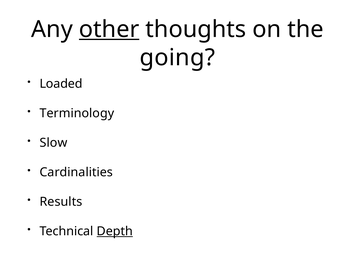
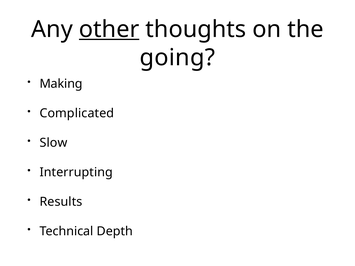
Loaded: Loaded -> Making (61, 84)
Terminology: Terminology -> Complicated (77, 113)
Cardinalities: Cardinalities -> Interrupting (76, 173)
Depth underline: present -> none (115, 232)
